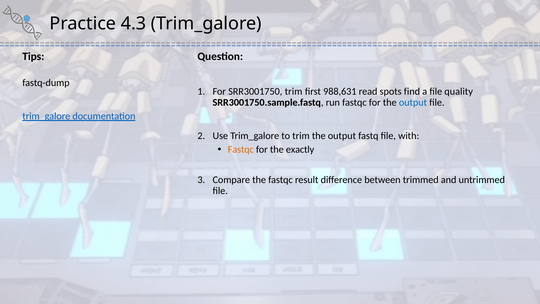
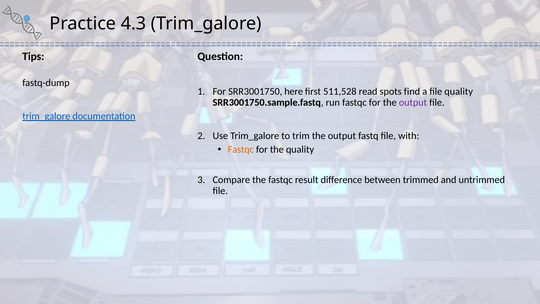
SRR3001750 trim: trim -> here (294, 92)
988,631: 988,631 -> 511,528 (340, 92)
output colour: blue -> purple (413, 102)
the exactly: exactly -> quality (300, 149)
